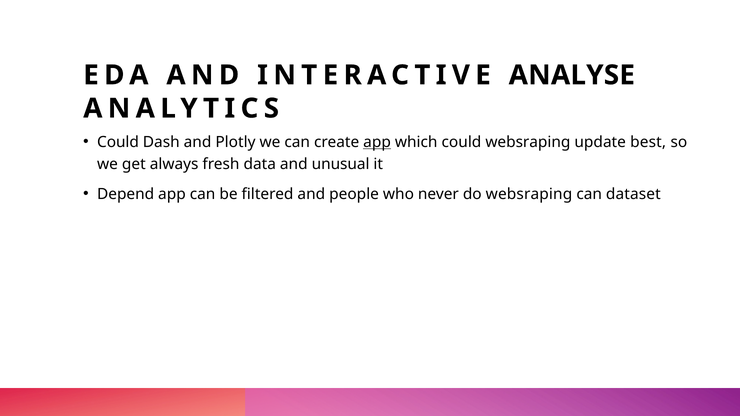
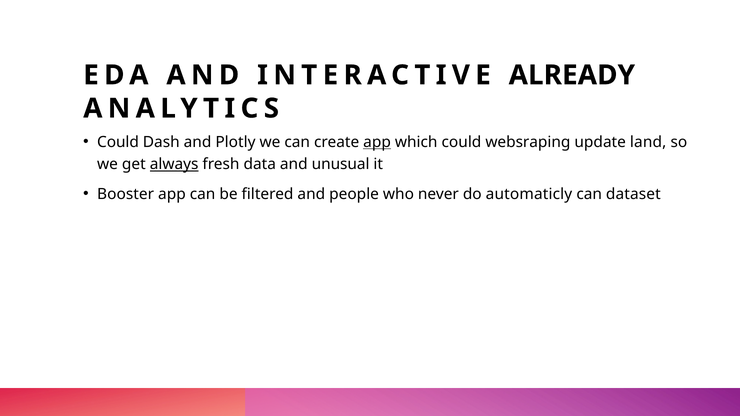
ANALYSE: ANALYSE -> ALREADY (572, 75)
best: best -> land (648, 142)
always underline: none -> present (174, 164)
Depend: Depend -> Booster (126, 194)
do websraping: websraping -> automaticly (529, 194)
